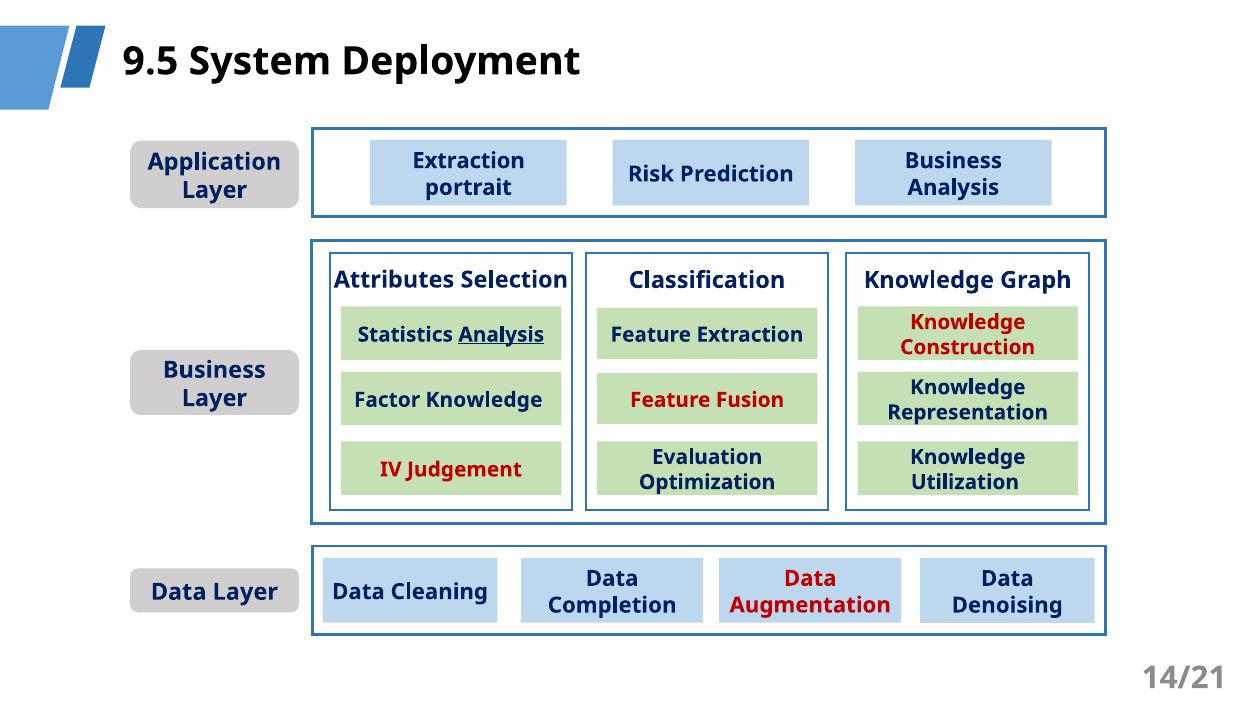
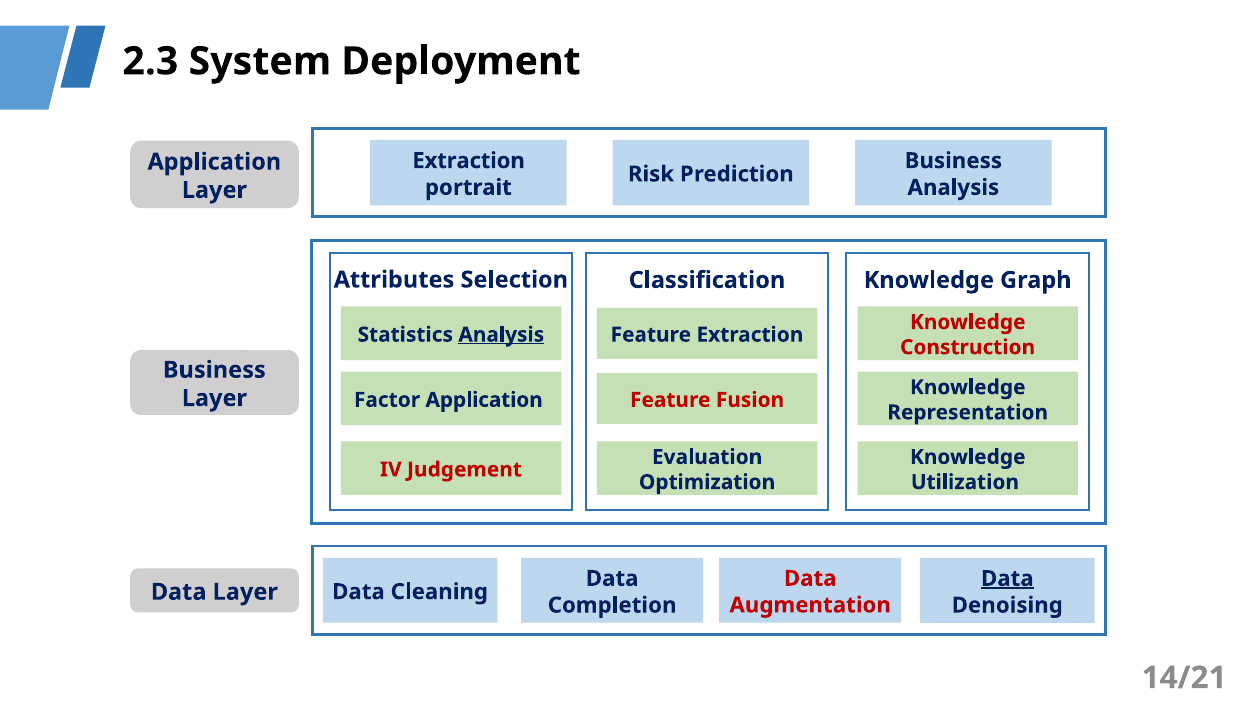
9.5: 9.5 -> 2.3 (150, 61)
Factor Knowledge: Knowledge -> Application (484, 400)
Data underline: none -> present (1007, 579)
